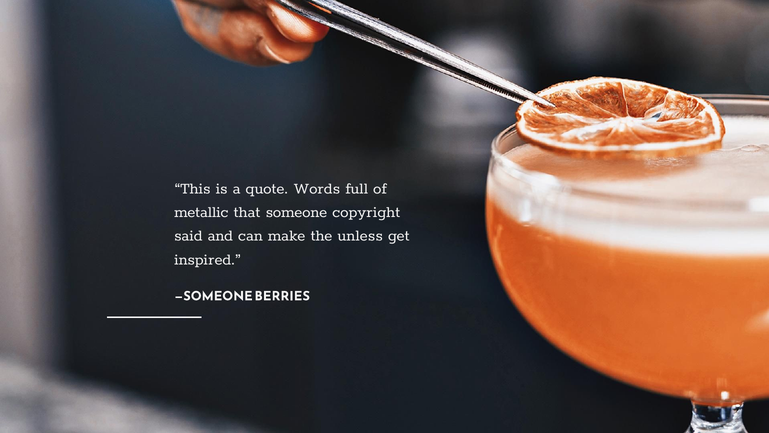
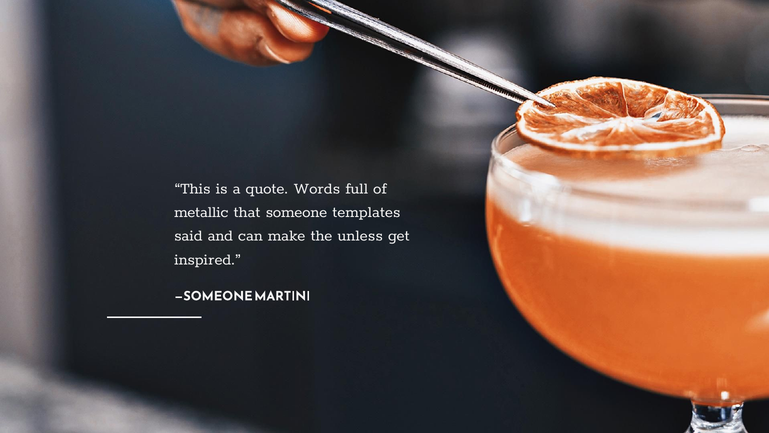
copyright: copyright -> templates (366, 212)
BERRIES: BERRIES -> MARTINI (282, 296)
